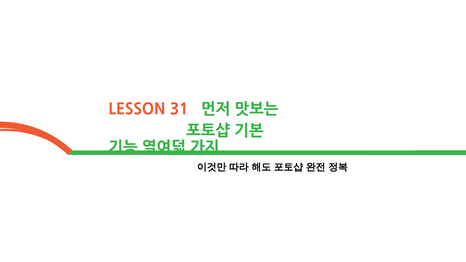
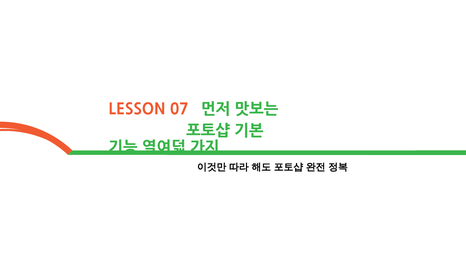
31: 31 -> 07 (179, 109)
